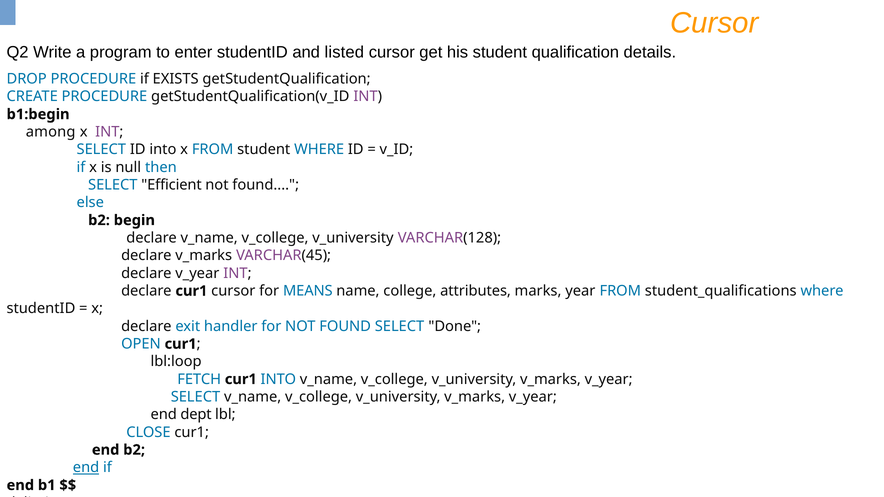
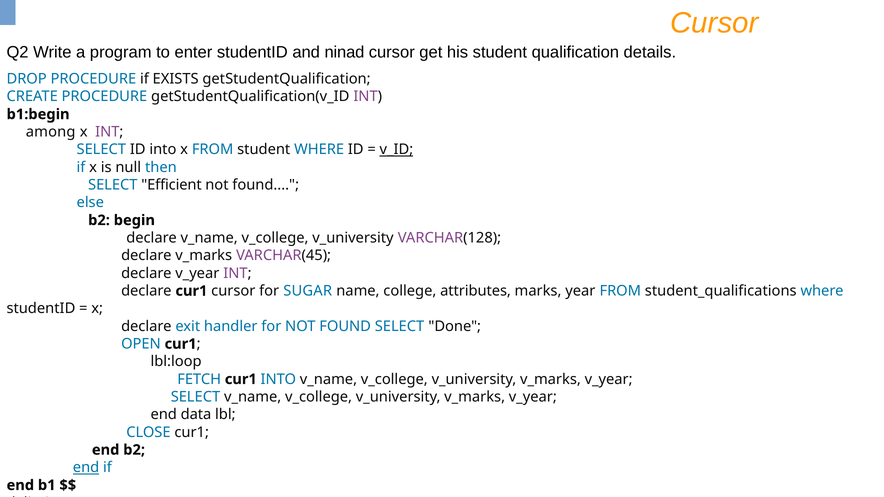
listed: listed -> ninad (344, 52)
v_ID underline: none -> present (396, 150)
MEANS: MEANS -> SUGAR (308, 291)
dept: dept -> data (196, 415)
